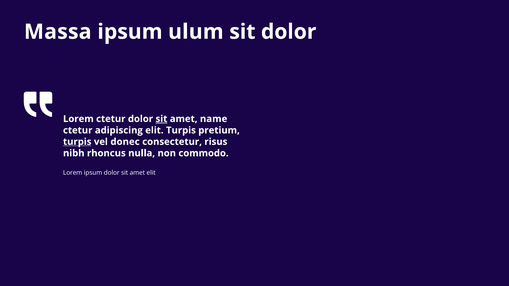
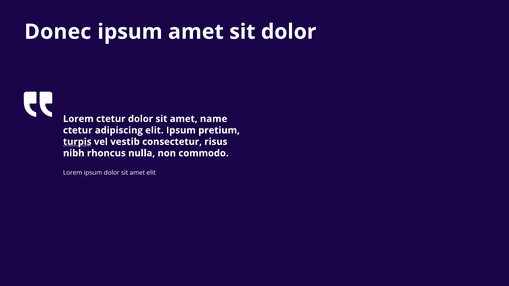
Massa: Massa -> Donec (58, 32)
ipsum ulum: ulum -> amet (196, 32)
sit underline: present -> none (161, 119)
elit Turpis: Turpis -> Ipsum (181, 130)
donec: donec -> vestib (125, 142)
